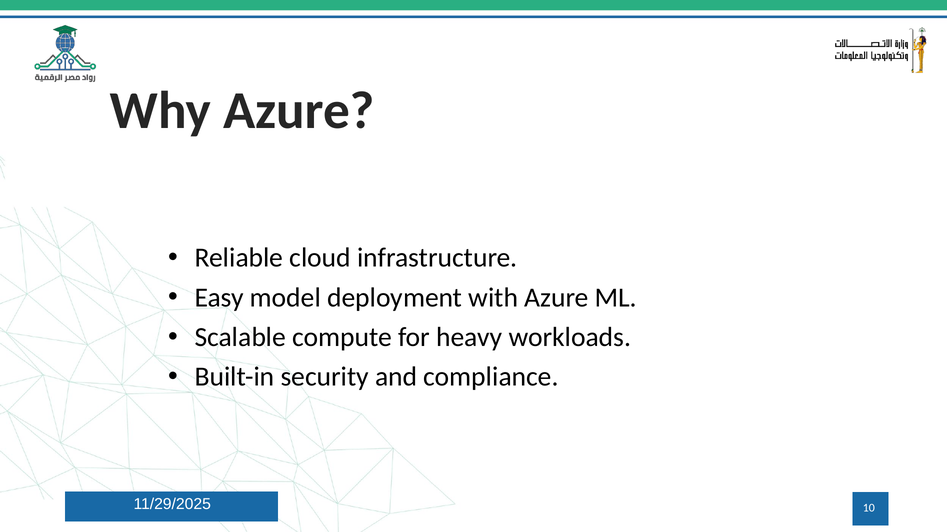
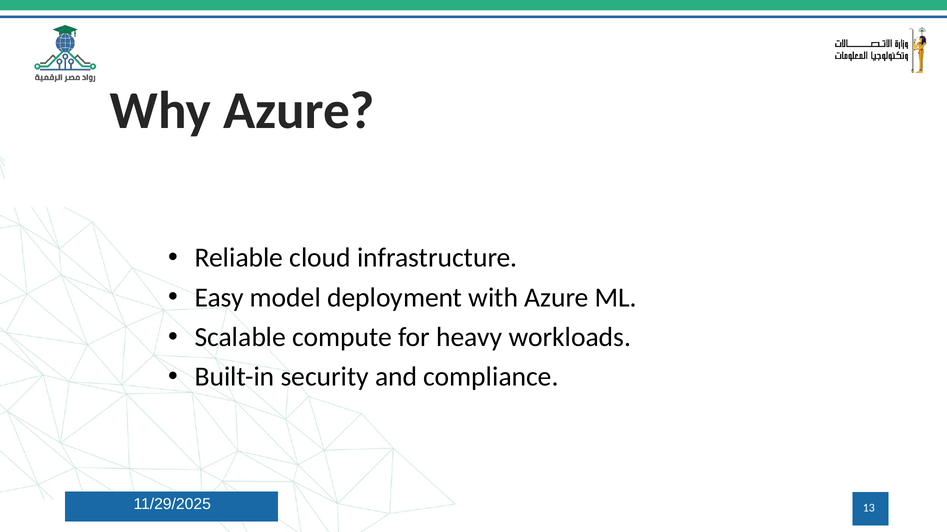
10: 10 -> 13 (869, 509)
